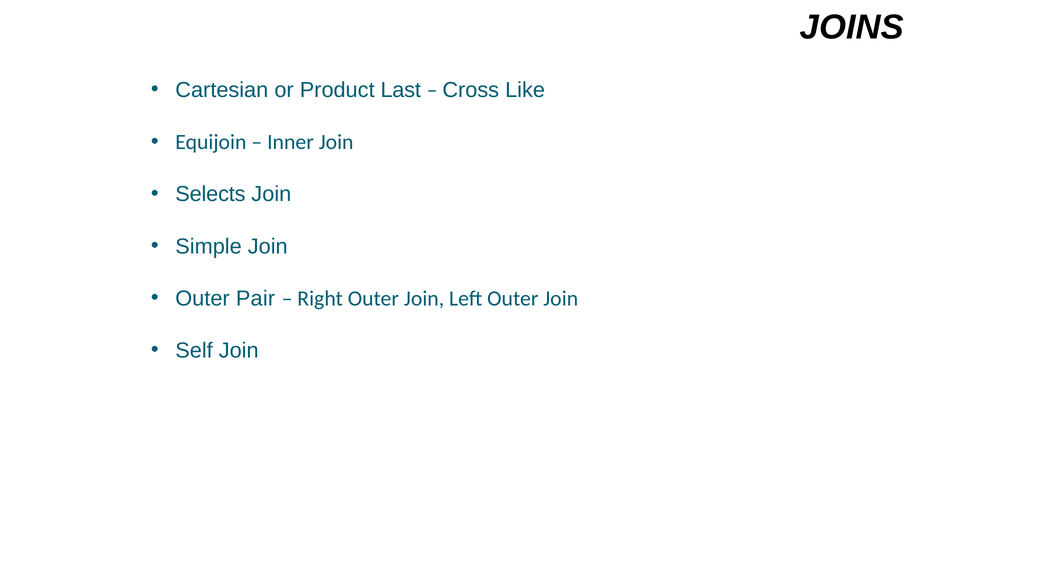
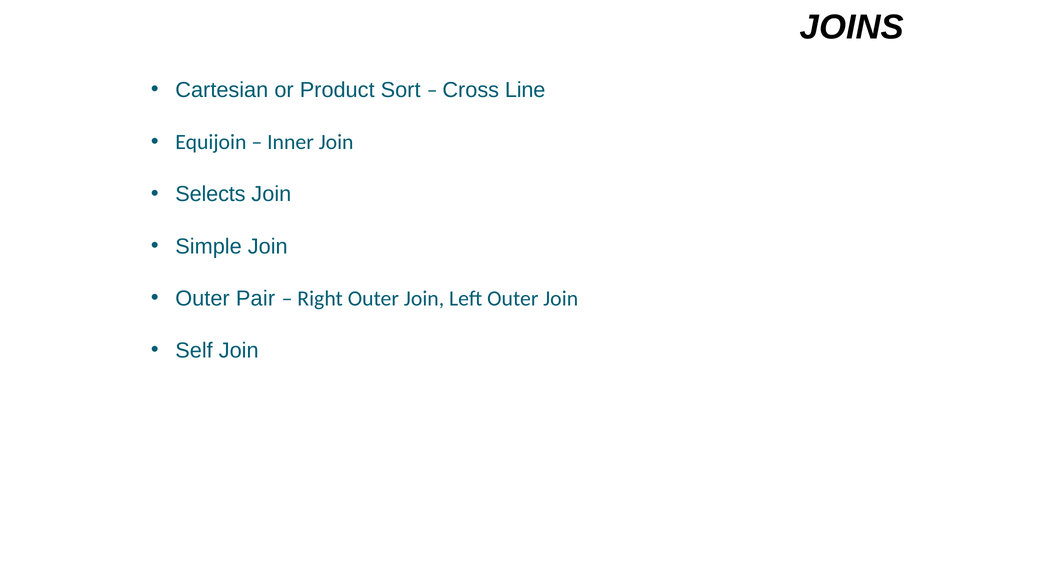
Last: Last -> Sort (401, 90)
Like: Like -> Line (525, 90)
